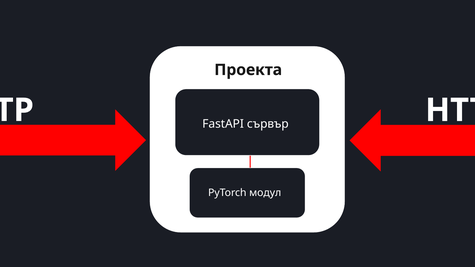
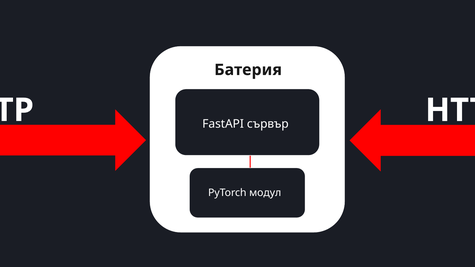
Проекта: Проекта -> Батерия (248, 70)
